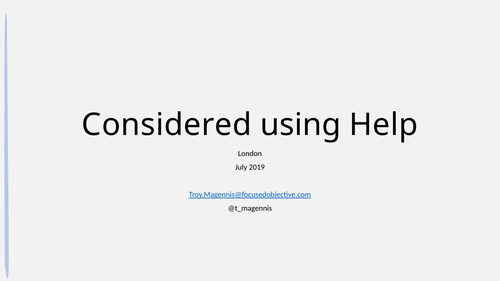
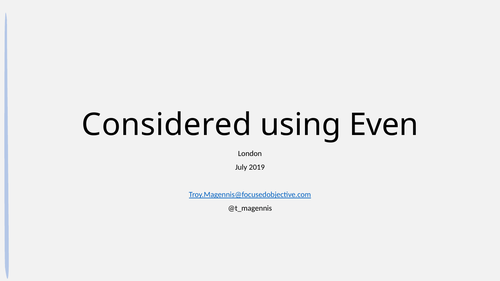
Help: Help -> Even (384, 125)
